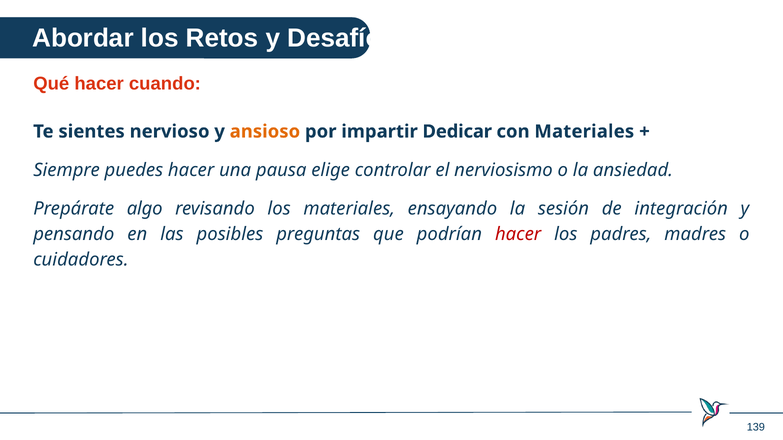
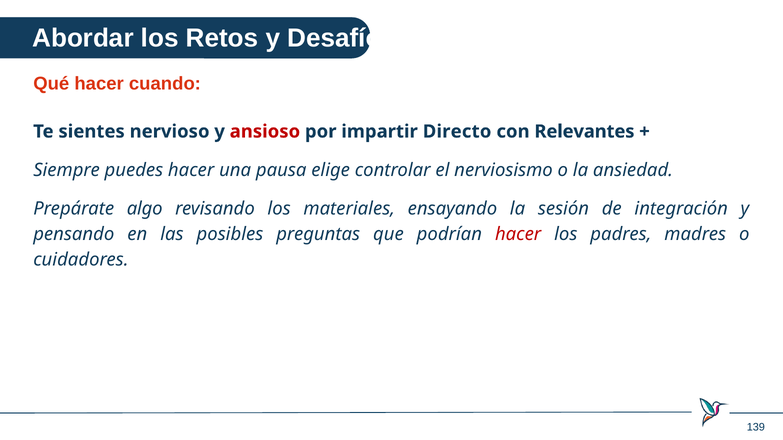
ansioso colour: orange -> red (265, 132)
Dedicar: Dedicar -> Directo (457, 132)
con Materiales: Materiales -> Relevantes (584, 132)
